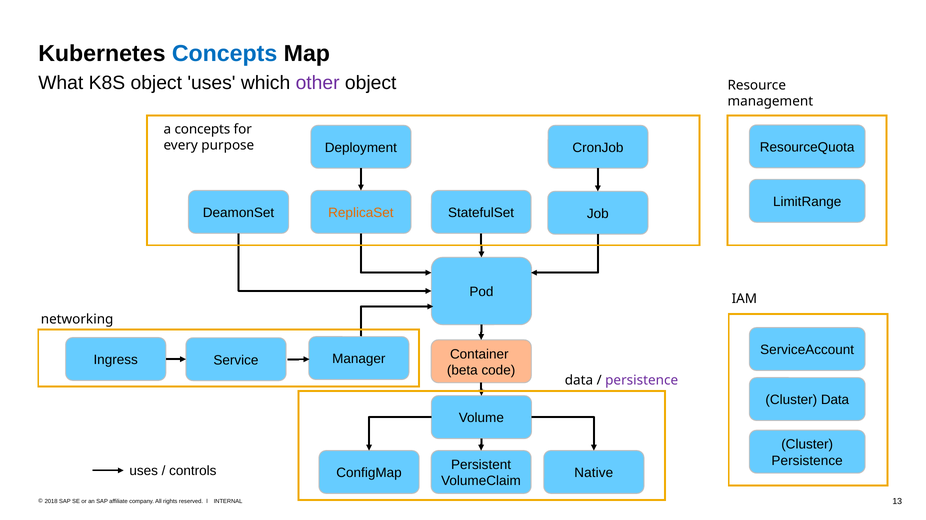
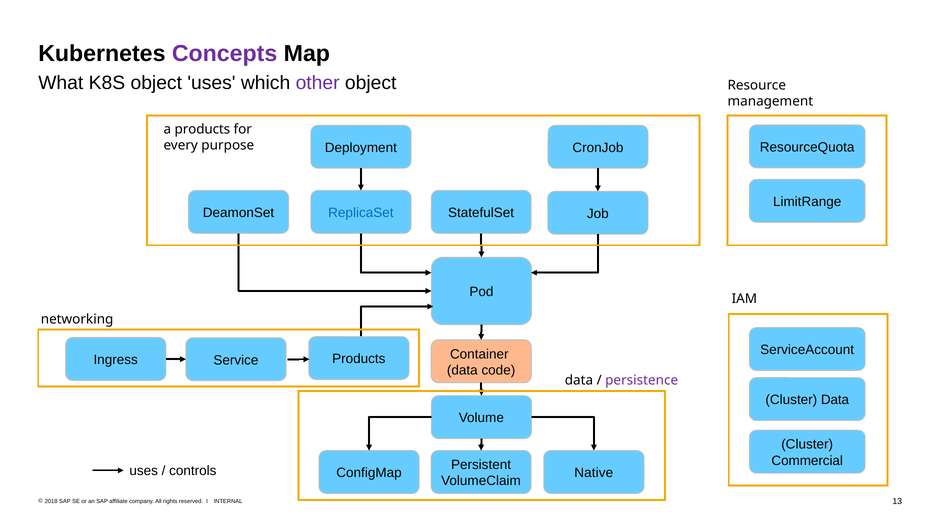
Concepts colour: blue -> purple (225, 54)
a concepts: concepts -> products (202, 129)
ReplicaSet colour: orange -> blue (361, 213)
Manager: Manager -> Products (359, 359)
beta: beta -> data (462, 371)
Persistence: Persistence -> Commercial (807, 461)
